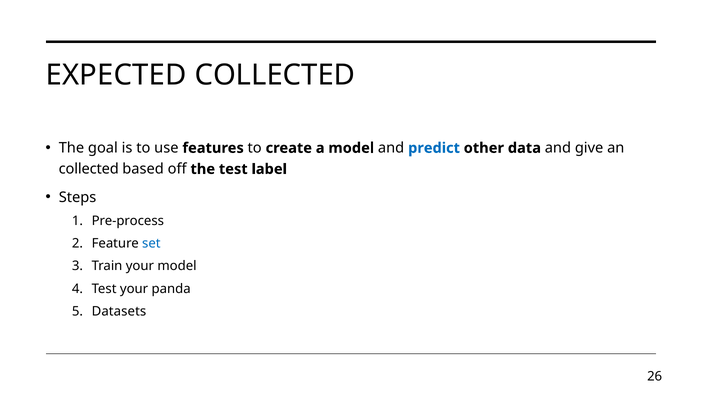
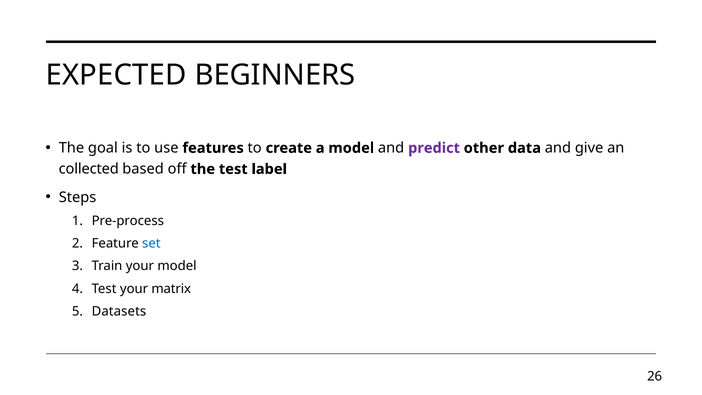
EXPECTED COLLECTED: COLLECTED -> BEGINNERS (275, 75)
predict colour: blue -> purple (434, 148)
panda: panda -> matrix (171, 289)
